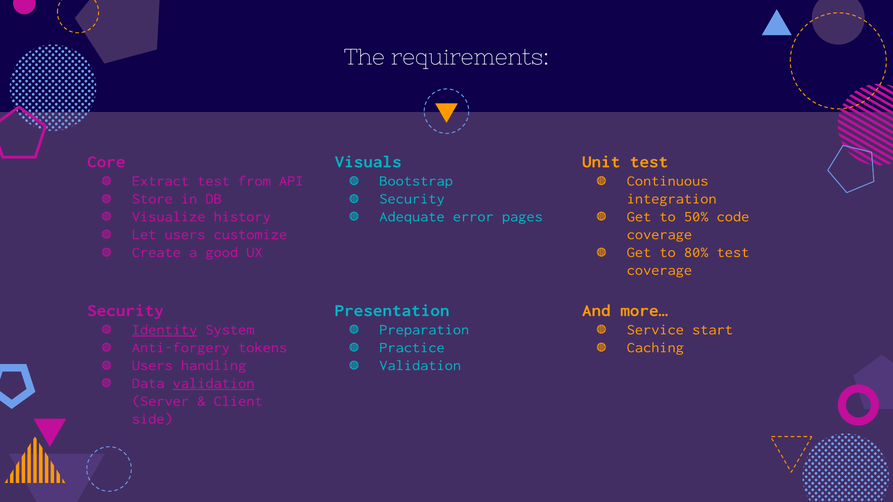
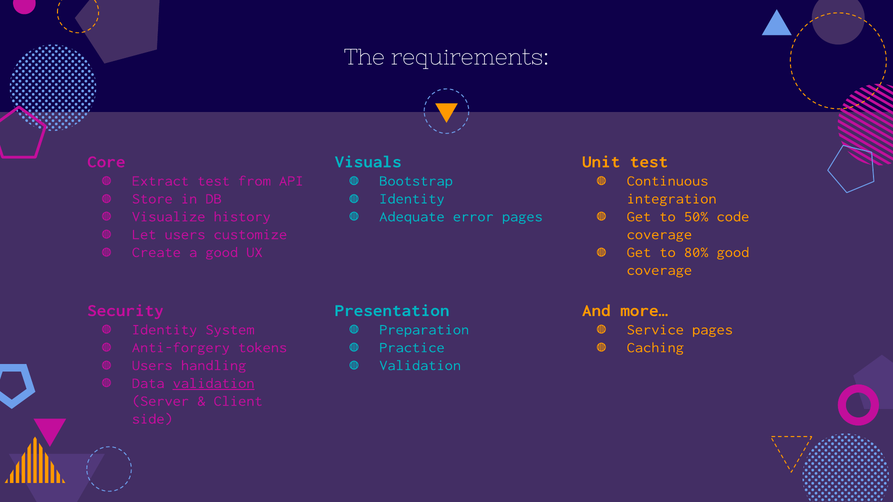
Security: Security -> Identity (412, 199)
80% test: test -> good (733, 252)
Identity underline: present -> none (165, 330)
Service start: start -> pages (713, 330)
